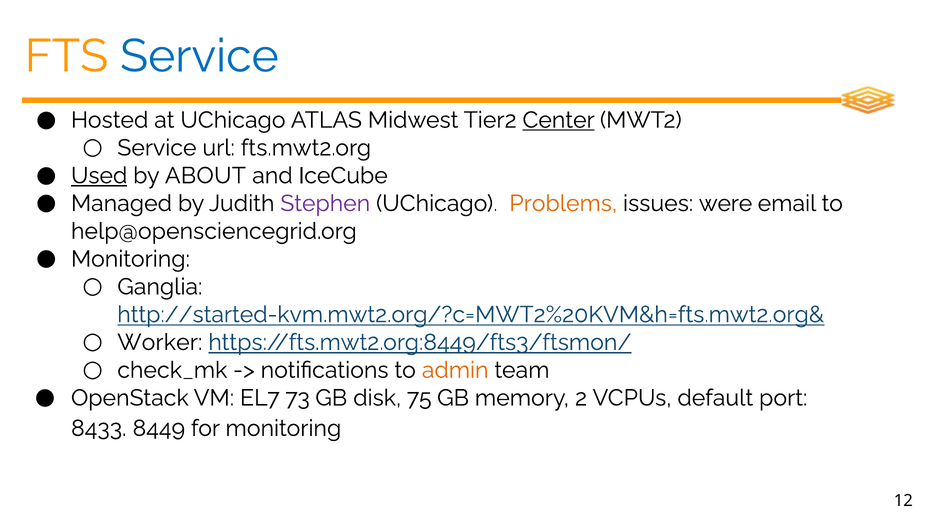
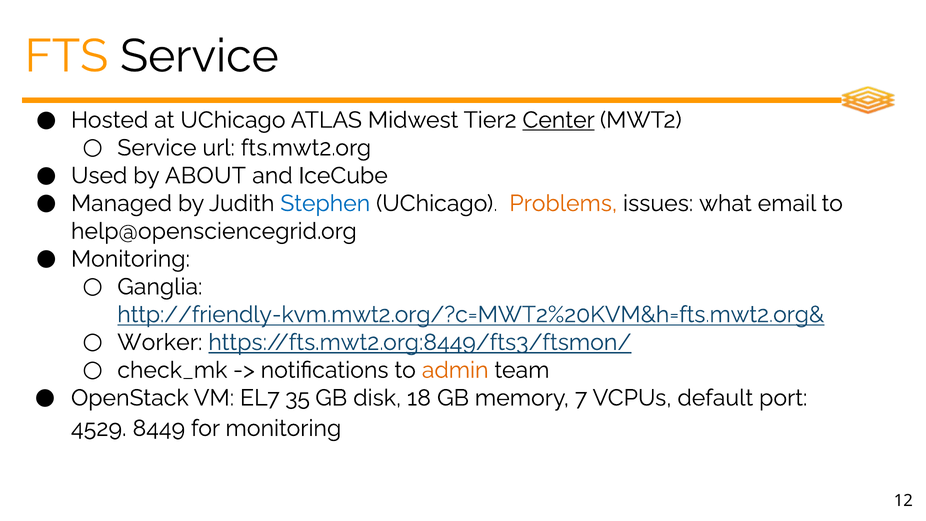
Service colour: blue -> black (199, 56)
Used underline: present -> none (99, 176)
Stephen colour: purple -> blue (325, 203)
were: were -> what (725, 203)
http://started-kvm.mwt2.org/?c=MWT2%20KVM&h=fts.mwt2.org&: http://started-kvm.mwt2.org/?c=MWT2%20KVM&h=fts.mwt2.org& -> http://friendly-kvm.mwt2.org/?c=MWT2%20KVM&h=fts.mwt2.org& (471, 314)
73: 73 -> 35 (298, 398)
75: 75 -> 18 (419, 398)
2: 2 -> 7 (581, 398)
8433: 8433 -> 4529 (99, 428)
